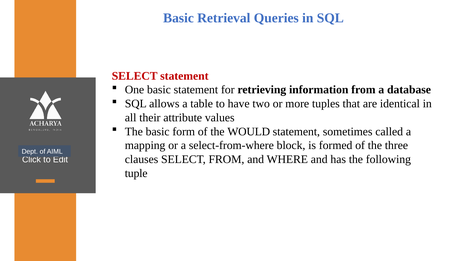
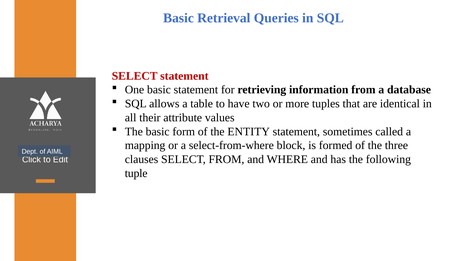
WOULD: WOULD -> ENTITY (249, 132)
